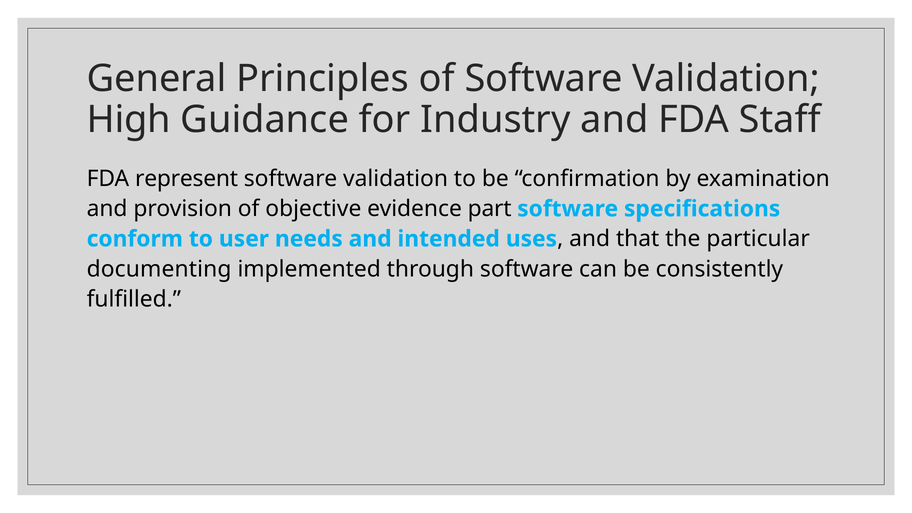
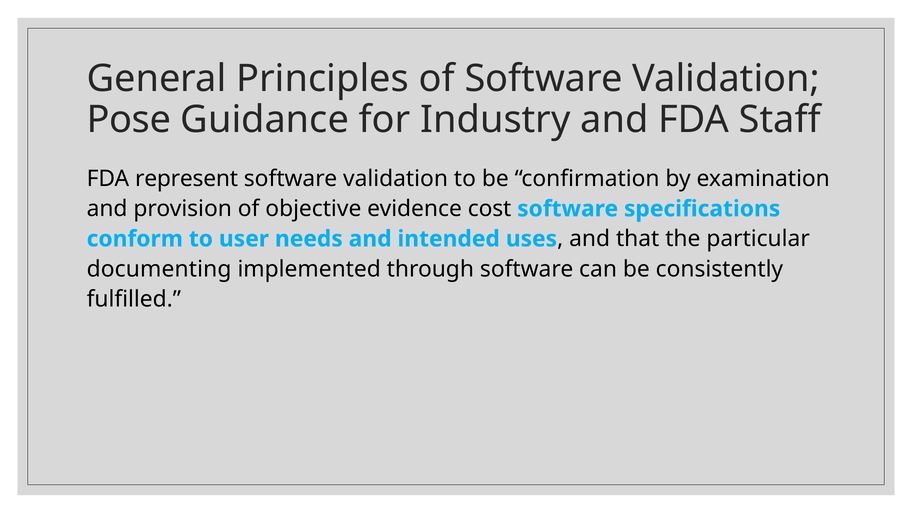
High: High -> Pose (129, 120)
part: part -> cost (490, 209)
